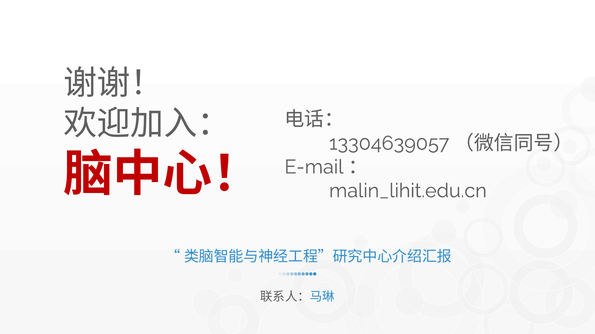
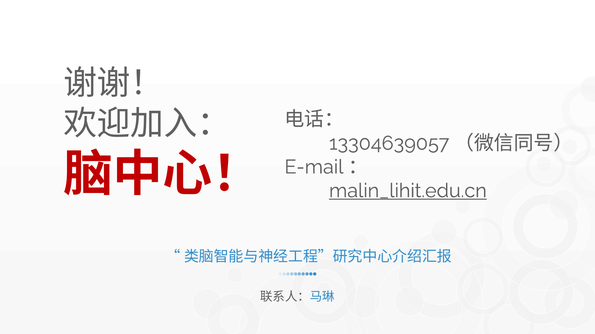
malin_lihit.edu.cn underline: none -> present (408, 191)
